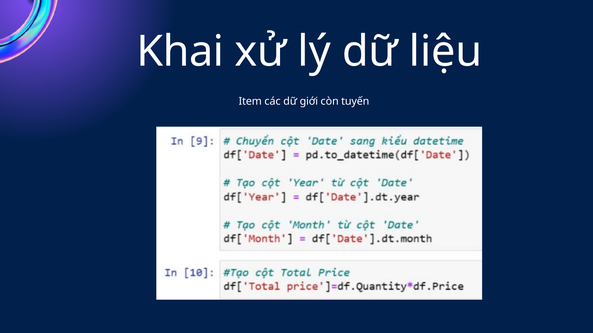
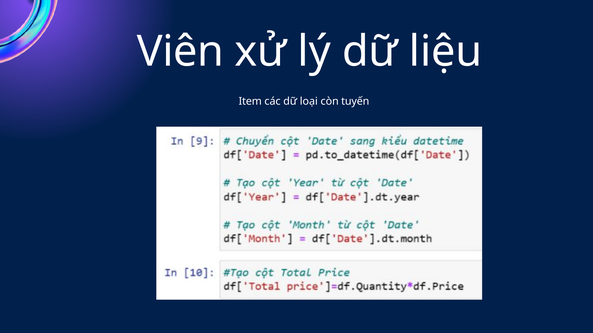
Khai: Khai -> Viên (180, 52)
giới: giới -> loại (309, 101)
